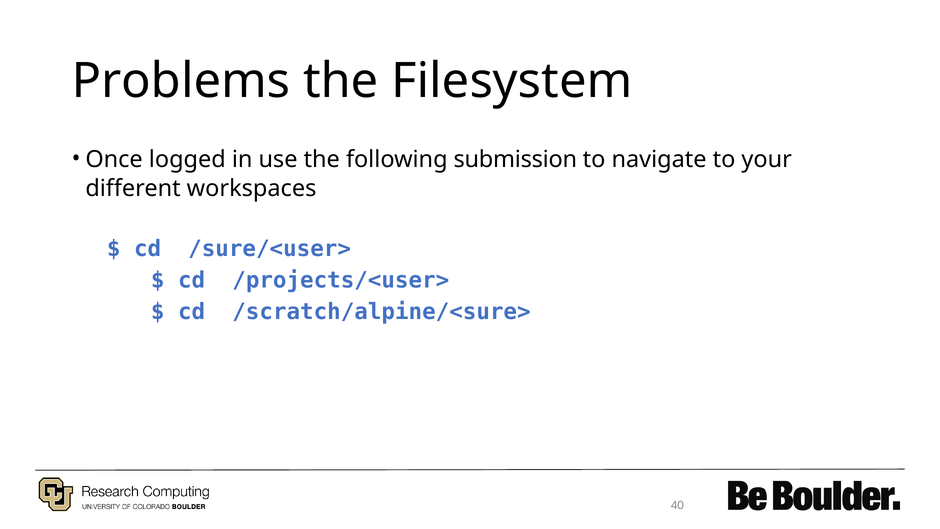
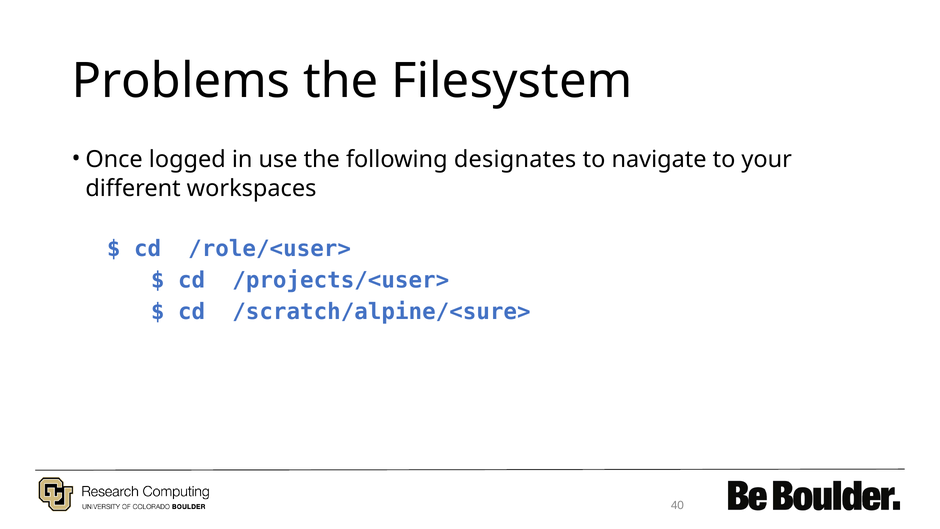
submission: submission -> designates (515, 160)
/sure/<user>: /sure/<user> -> /role/<user> (270, 249)
